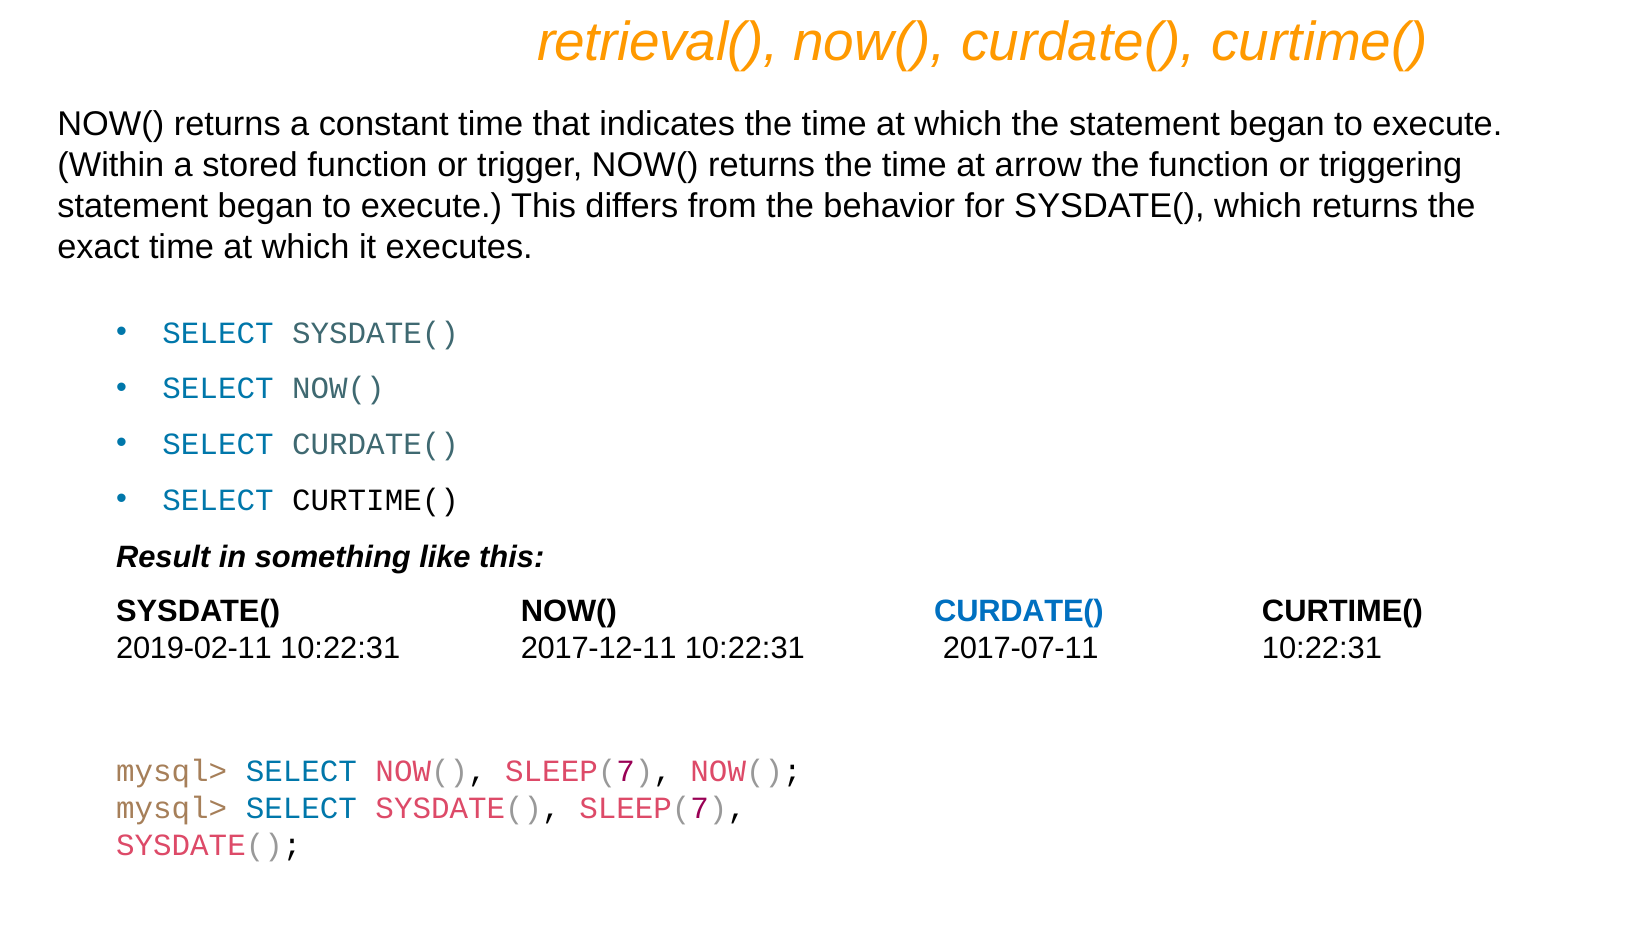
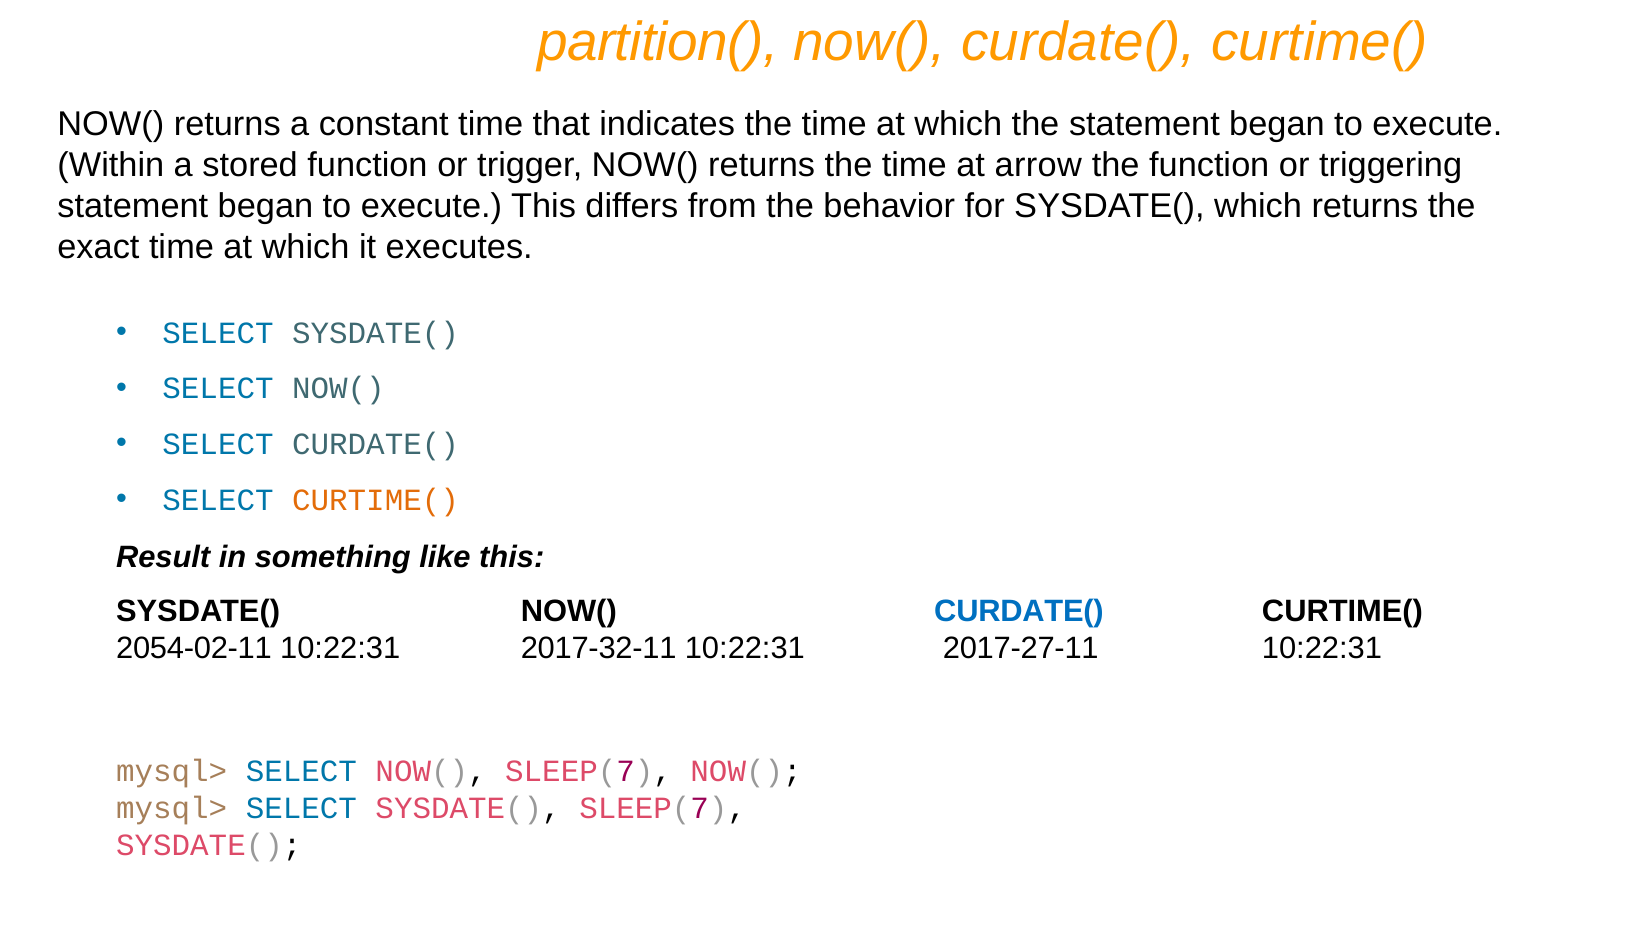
retrieval(: retrieval( -> partition( (658, 43)
CURTIME( colour: black -> orange (376, 500)
2019-02-11: 2019-02-11 -> 2054-02-11 (194, 649)
2017-12-11: 2017-12-11 -> 2017-32-11 (599, 649)
2017-07-11: 2017-07-11 -> 2017-27-11 (1021, 649)
